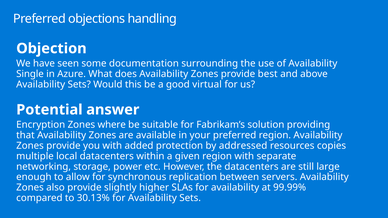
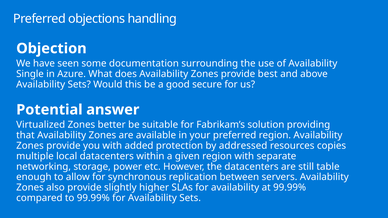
virtual: virtual -> secure (207, 85)
Encryption: Encryption -> Virtualized (41, 125)
where: where -> better (112, 125)
large: large -> table (328, 167)
to 30.13%: 30.13% -> 99.99% (93, 198)
